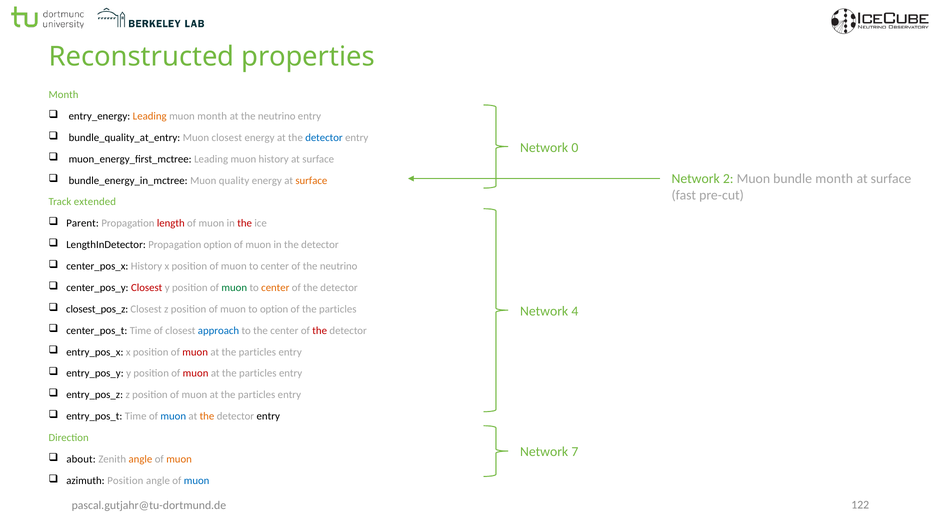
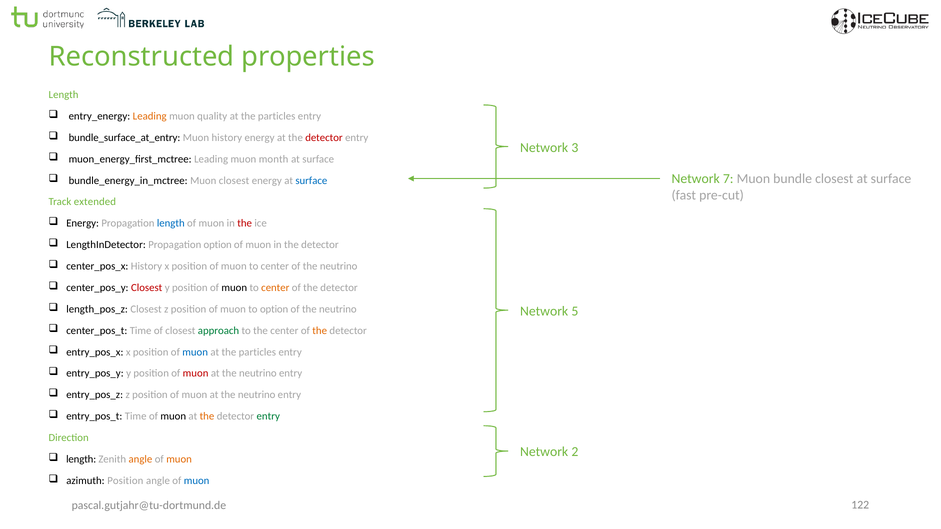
Month: Month -> Length (64, 95)
muon month: month -> quality (212, 116)
neutrino: neutrino -> particles (277, 116)
bundle_quality_at_entry: bundle_quality_at_entry -> bundle_surface_at_entry (124, 138)
Muon closest: closest -> history (227, 138)
detector colour: blue -> red (324, 138)
0: 0 -> 3 (575, 148)
muon history: history -> month (274, 159)
2: 2 -> 7 (728, 179)
bundle month: month -> closest (834, 179)
Muon quality: quality -> closest (234, 181)
surface colour: orange -> blue (311, 181)
Parent: Parent -> Energy (83, 223)
length colour: red -> blue (171, 223)
muon colour: green -> black (234, 288)
closest_pos_z: closest_pos_z -> length_pos_z (97, 309)
particles: particles -> neutrino (338, 309)
4: 4 -> 5 (575, 311)
approach colour: blue -> green (219, 331)
the colour: red -> orange (320, 331)
muon colour: red -> blue (195, 352)
particles: particles -> neutrino (258, 374)
particles: particles -> neutrino (257, 395)
muon colour: blue -> black (173, 417)
entry colour: black -> green (268, 417)
7: 7 -> 2 (575, 452)
about: about -> length (81, 459)
